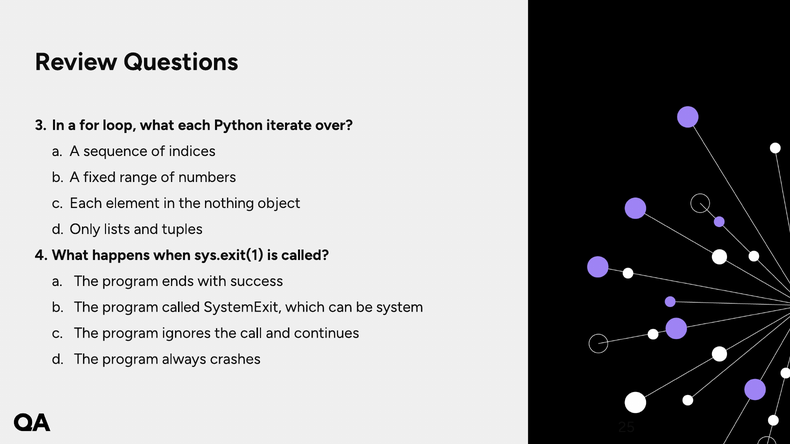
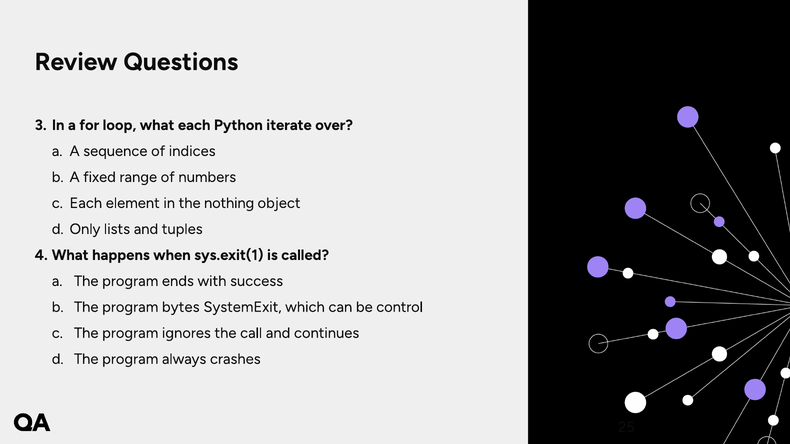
program called: called -> bytes (181, 307)
system: system -> control (400, 307)
